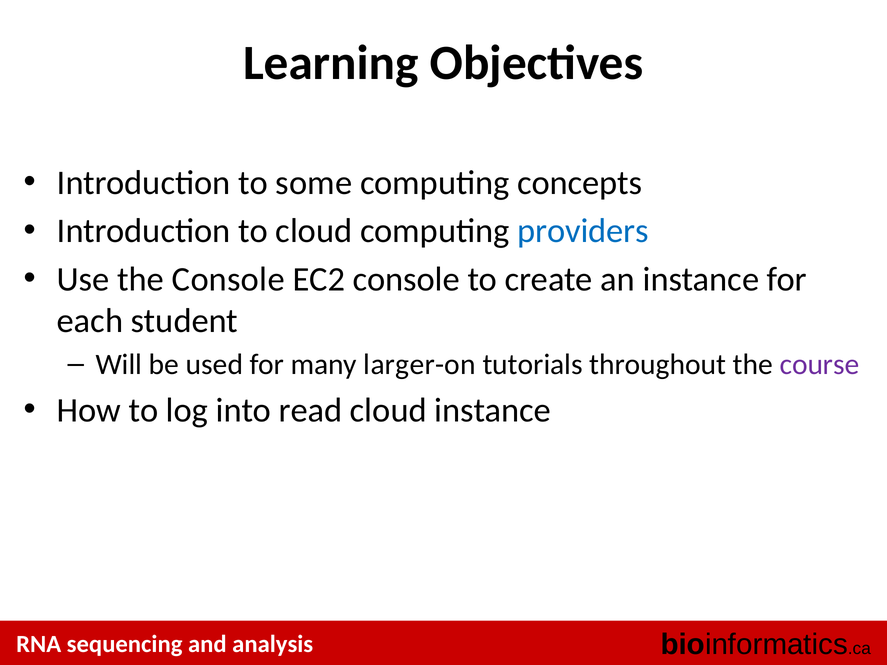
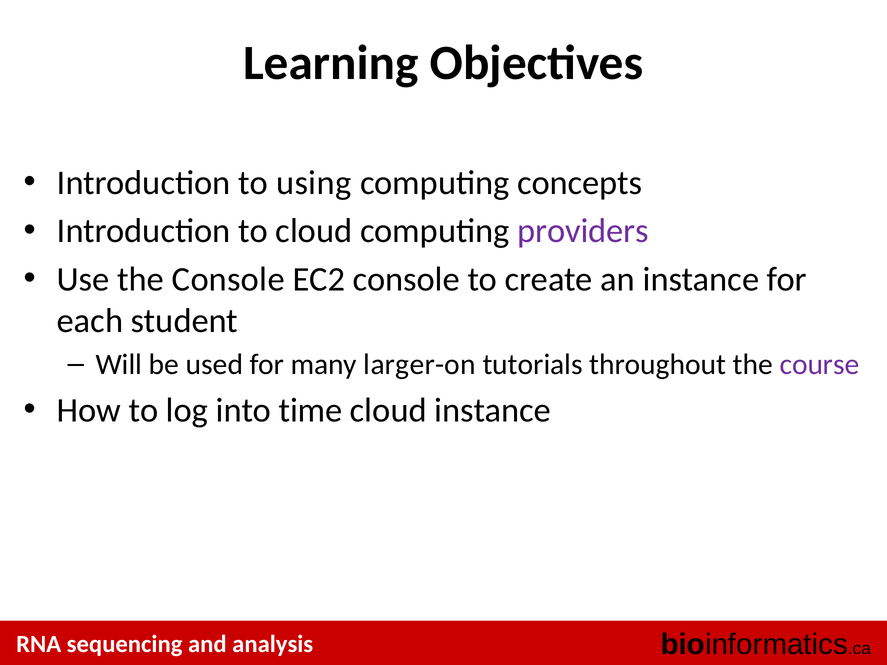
some: some -> using (314, 183)
providers colour: blue -> purple (583, 231)
read: read -> time (311, 411)
